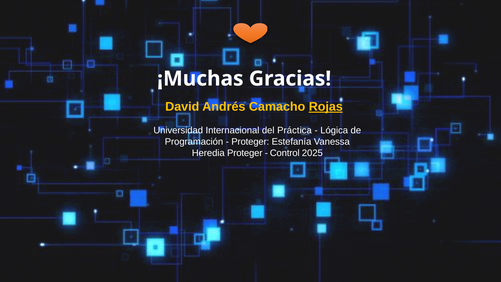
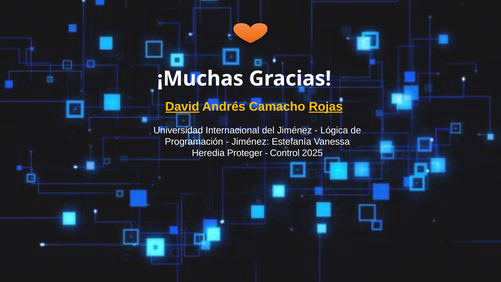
David underline: none -> present (182, 107)
del Práctica: Práctica -> Jiménez (295, 130)
Proteger: Proteger -> Jiménez (250, 142)
